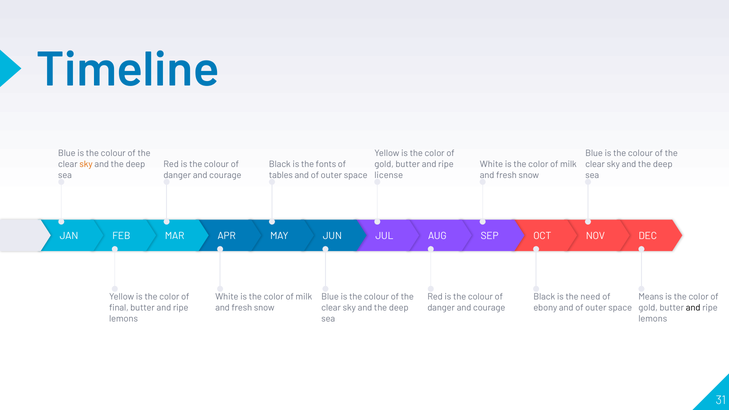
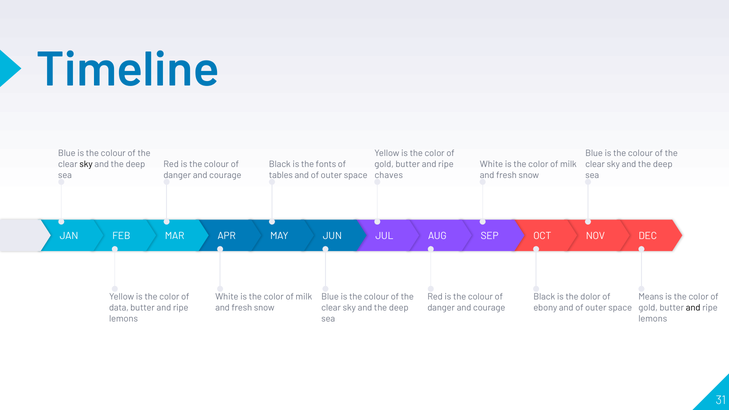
sky colour: orange -> black (86, 164)
license: license -> chaves (389, 175)
need: need -> dolor (590, 297)
final: final -> data (119, 308)
